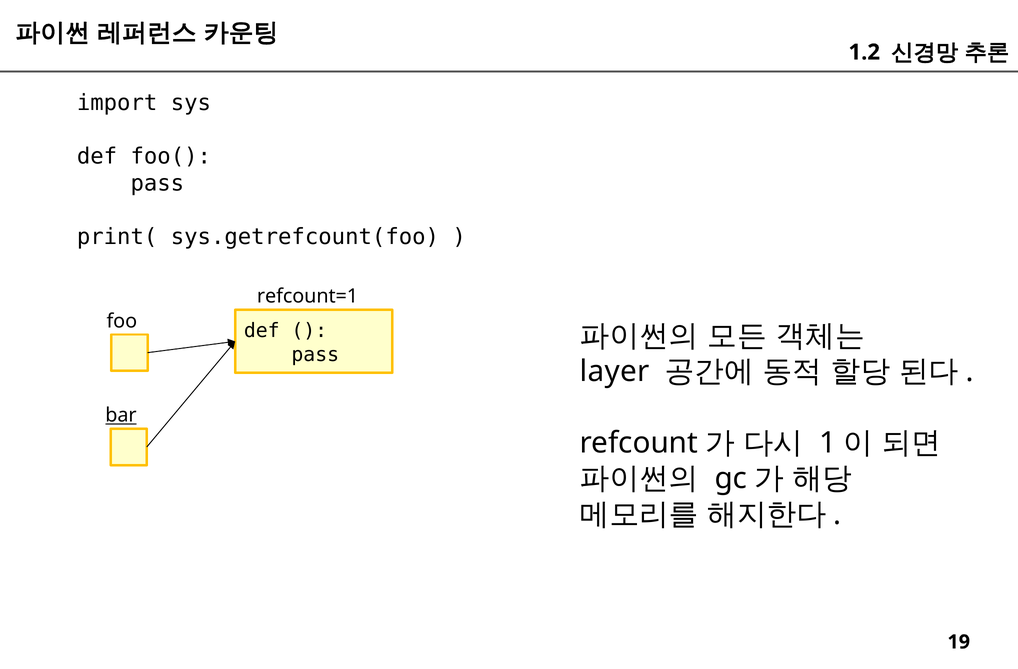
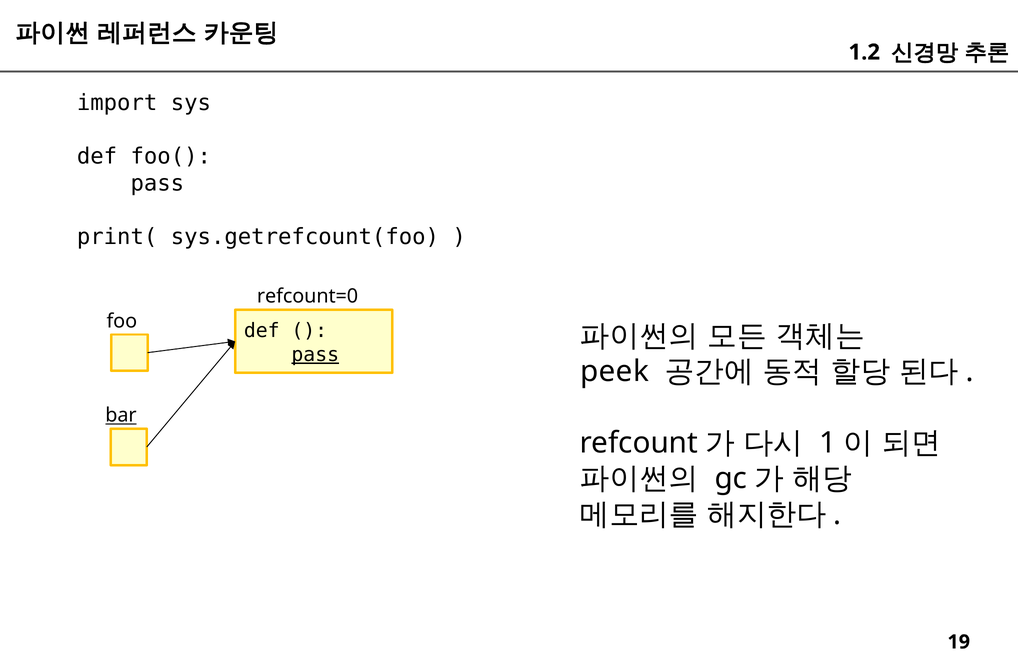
refcount=1: refcount=1 -> refcount=0 (308, 296)
pass underline: none -> present (315, 354)
layer: layer -> peek (615, 371)
